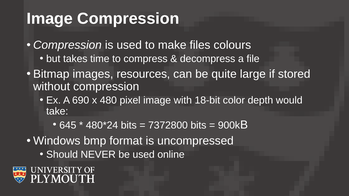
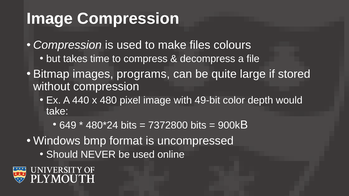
resources: resources -> programs (143, 74)
690: 690 -> 440 (81, 100)
18-bit: 18-bit -> 49-bit (207, 100)
645: 645 -> 649 (68, 125)
